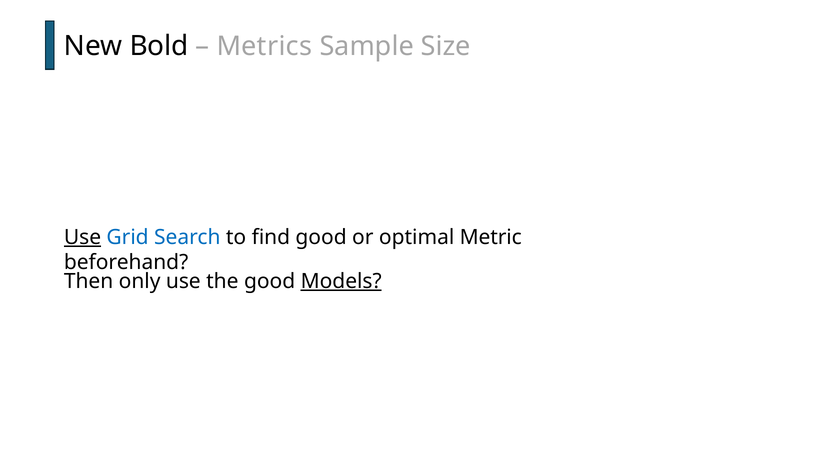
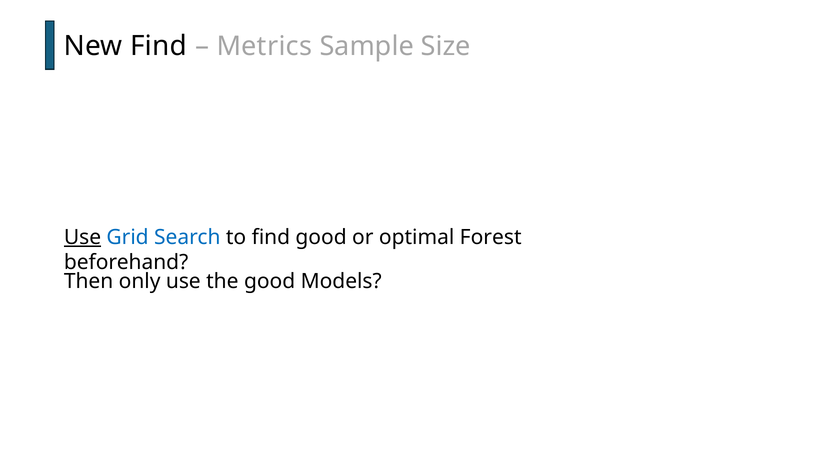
New Bold: Bold -> Find (159, 46)
Metric: Metric -> Forest (491, 237)
Models underline: present -> none (341, 281)
